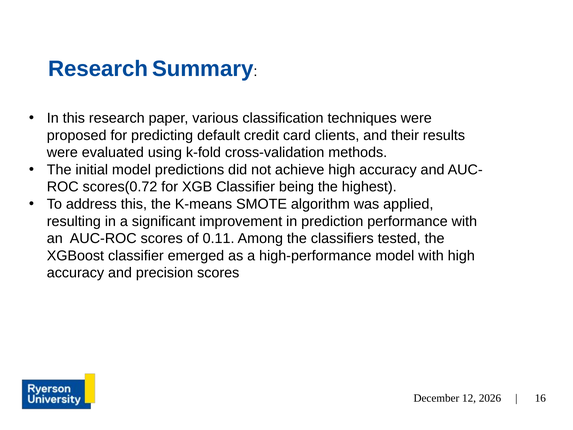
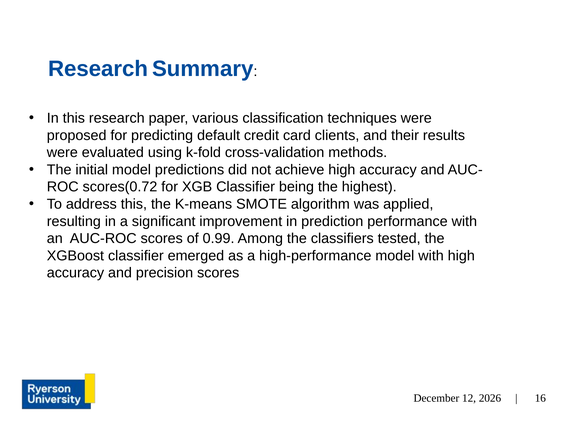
0.11: 0.11 -> 0.99 (219, 238)
